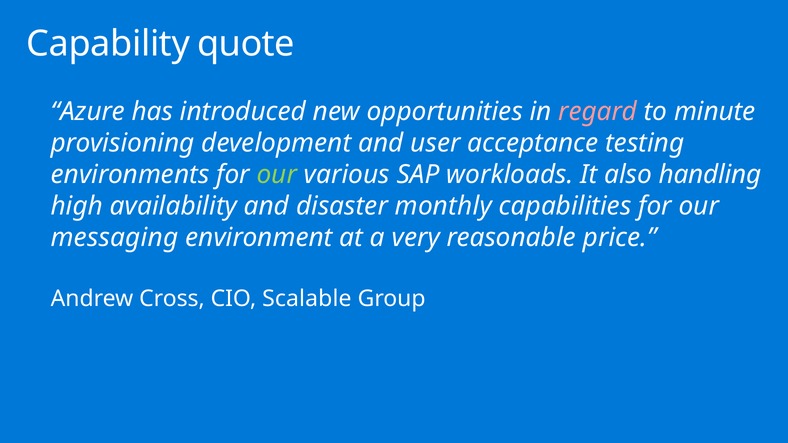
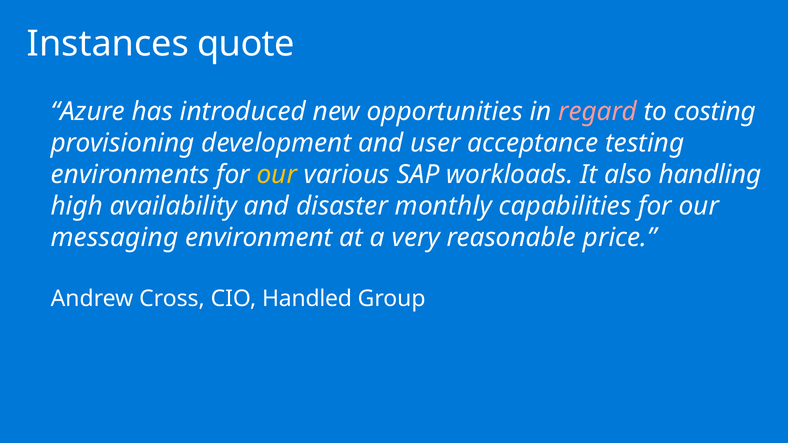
Capability: Capability -> Instances (108, 44)
minute: minute -> costing (715, 112)
our colour: light green -> yellow (277, 175)
Scalable: Scalable -> Handled (307, 299)
